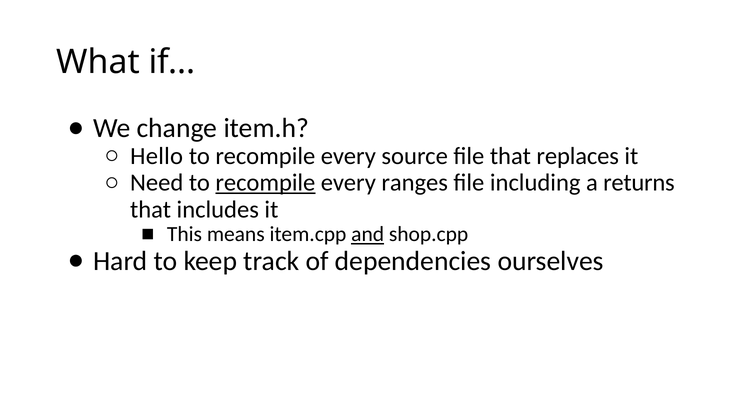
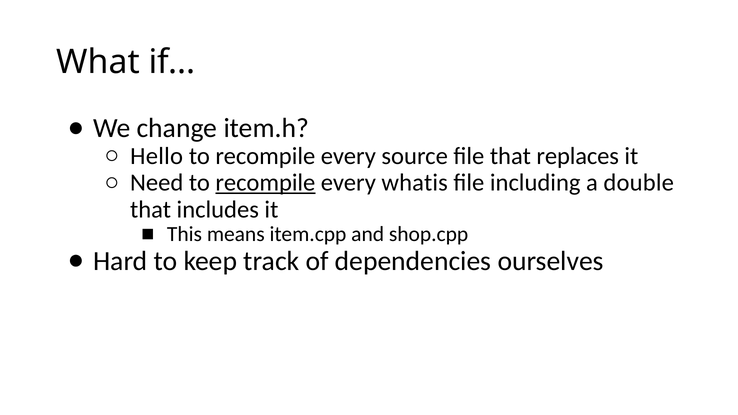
ranges: ranges -> whatis (415, 183)
returns: returns -> double (639, 183)
and underline: present -> none (368, 234)
